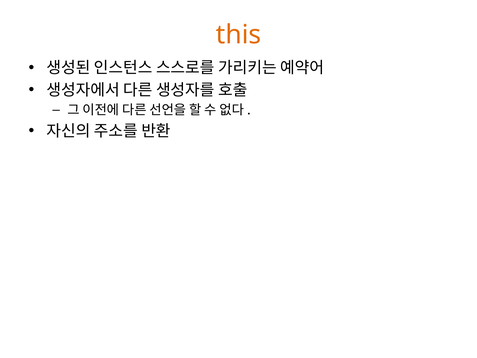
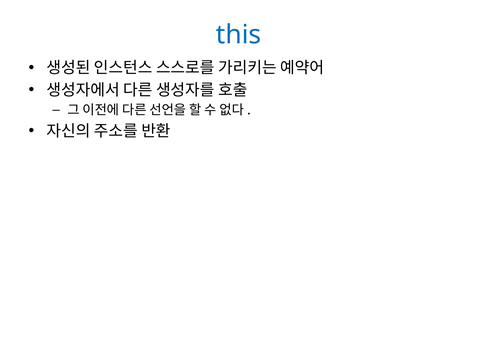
this colour: orange -> blue (238, 35)
